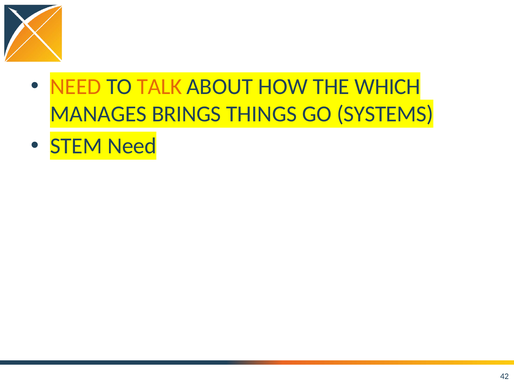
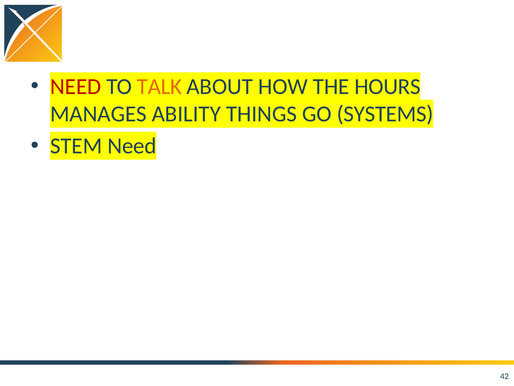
NEED colour: orange -> red (76, 86)
WHICH: WHICH -> HOURS (388, 86)
BRINGS: BRINGS -> ABILITY (186, 114)
